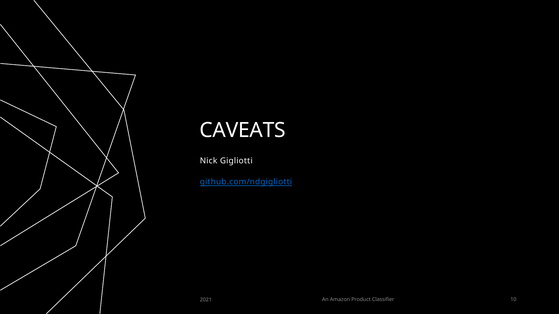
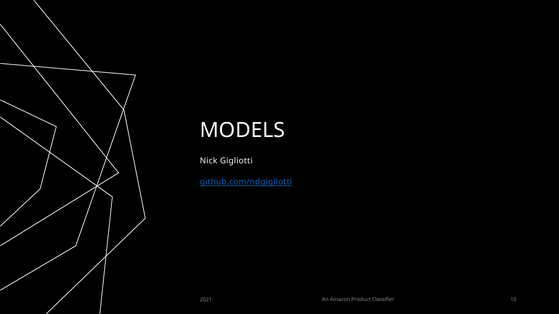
CAVEATS: CAVEATS -> MODELS (242, 130)
